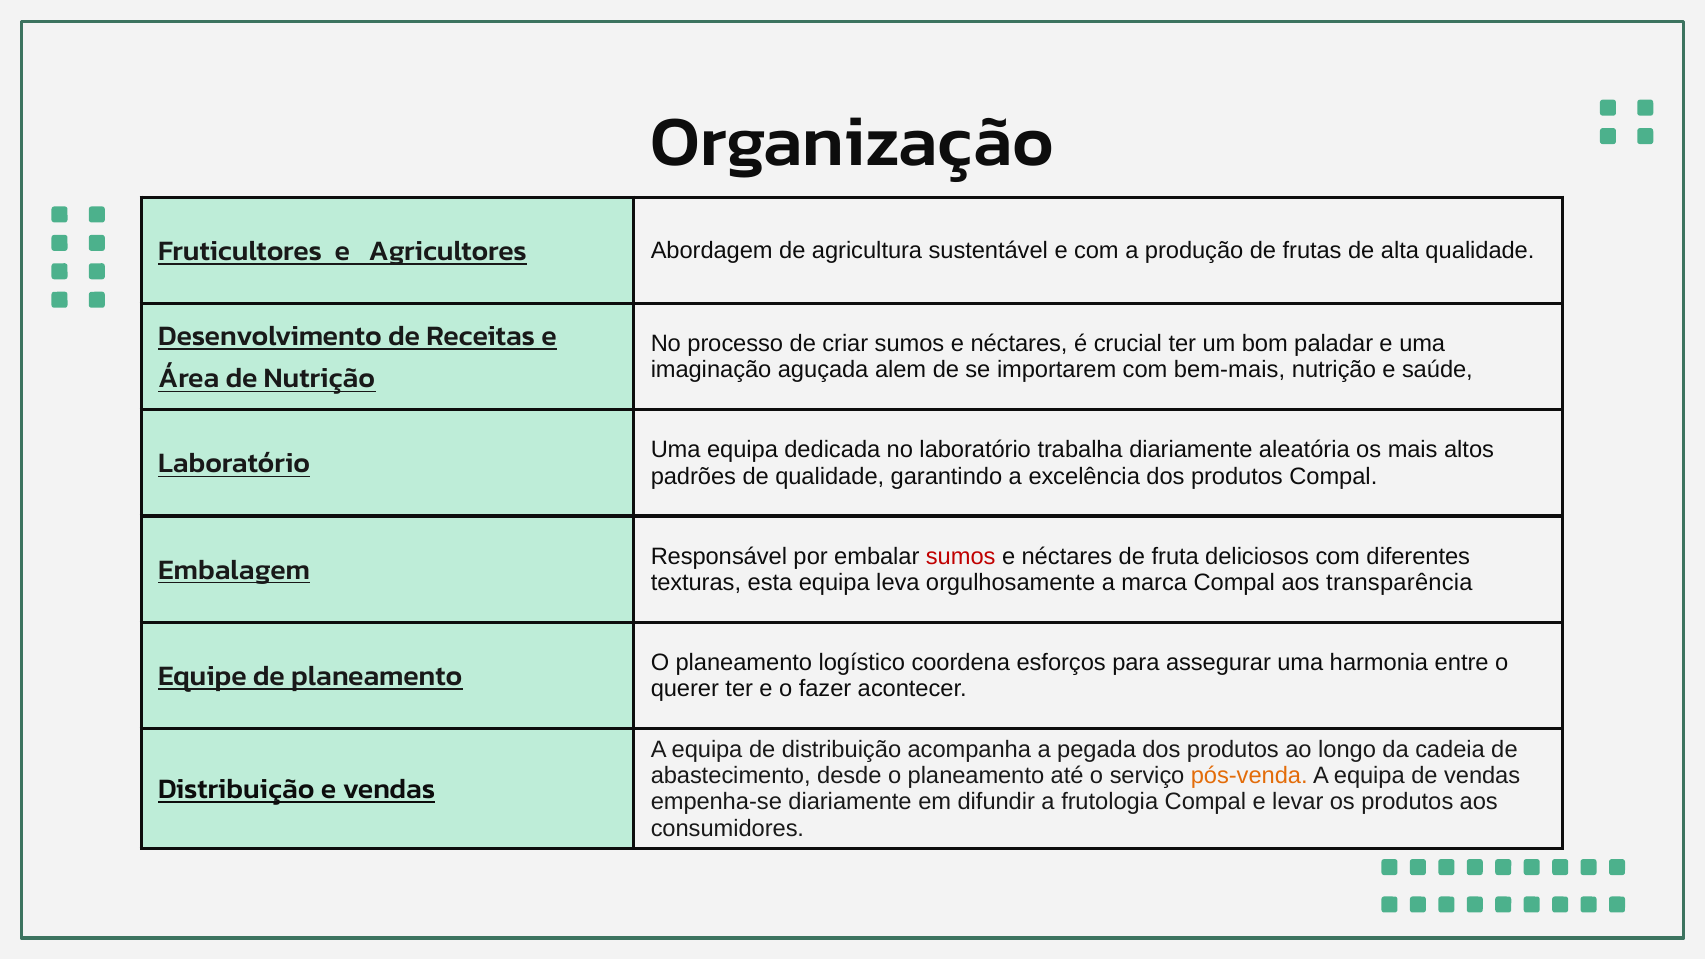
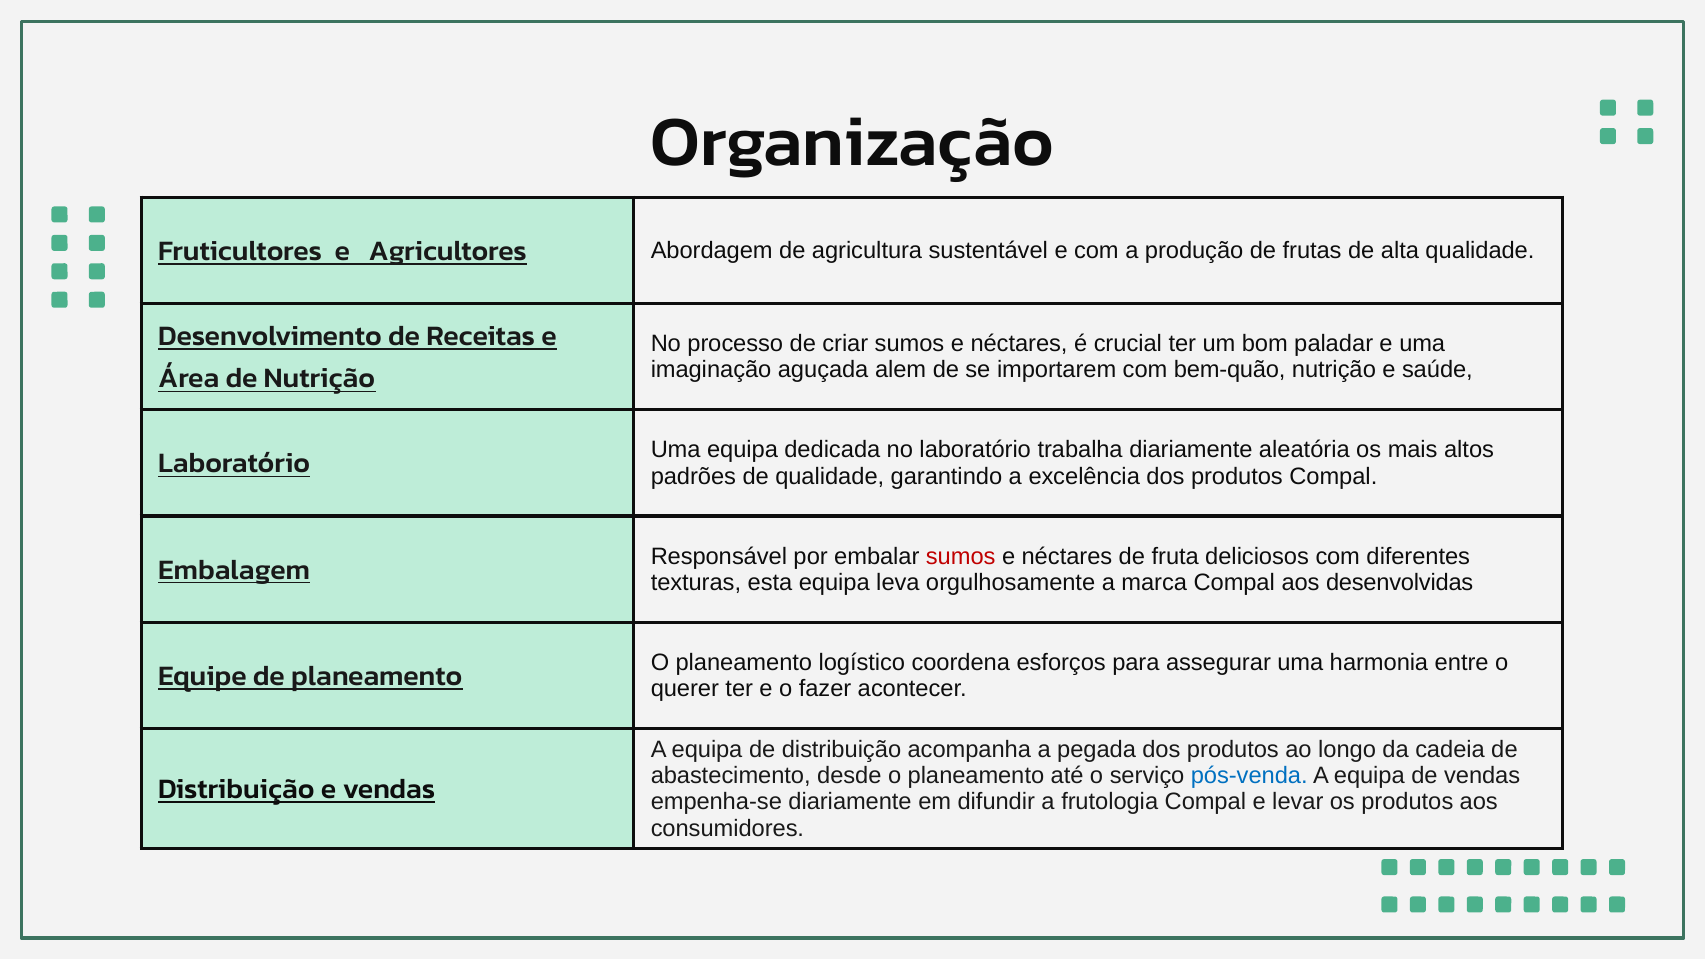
bem-mais: bem-mais -> bem-quão (1230, 370)
transparência: transparência -> desenvolvidas (1400, 583)
pós-venda colour: orange -> blue (1249, 776)
